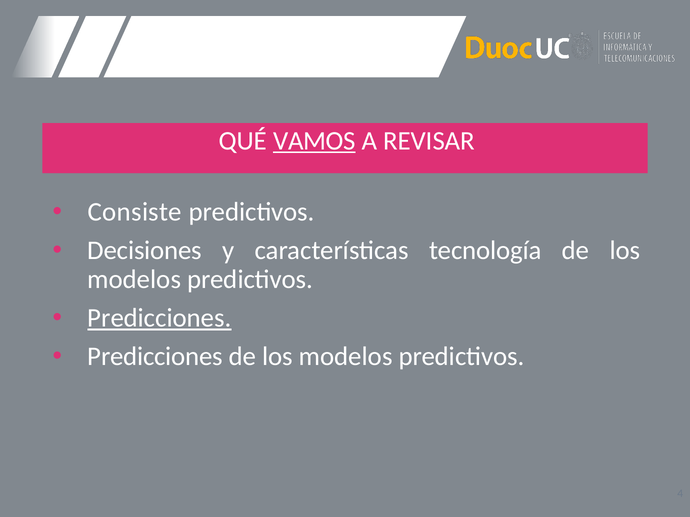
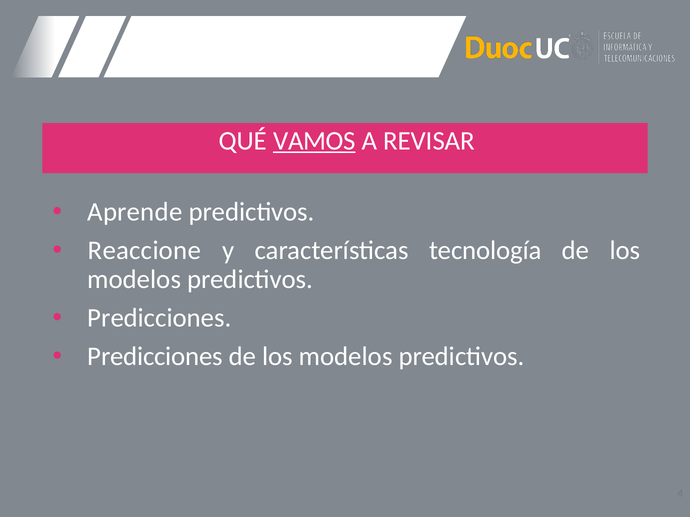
Consiste: Consiste -> Aprende (135, 212)
Decisiones: Decisiones -> Reaccione (144, 251)
Predicciones underline: present -> none (159, 318)
